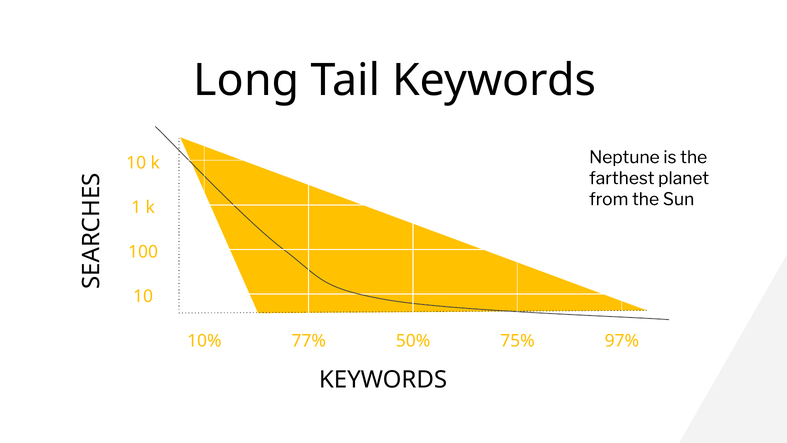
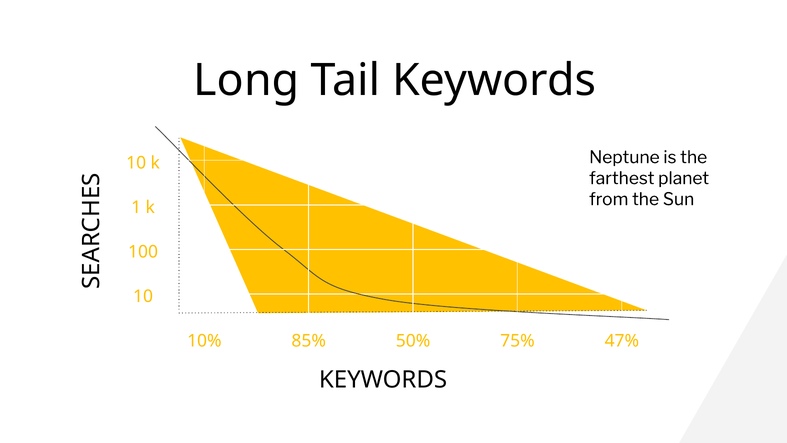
77%: 77% -> 85% (309, 341)
97%: 97% -> 47% (622, 341)
